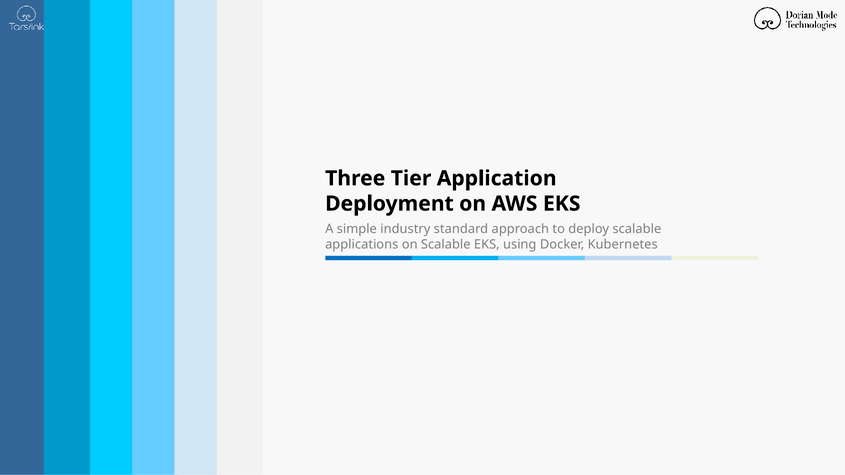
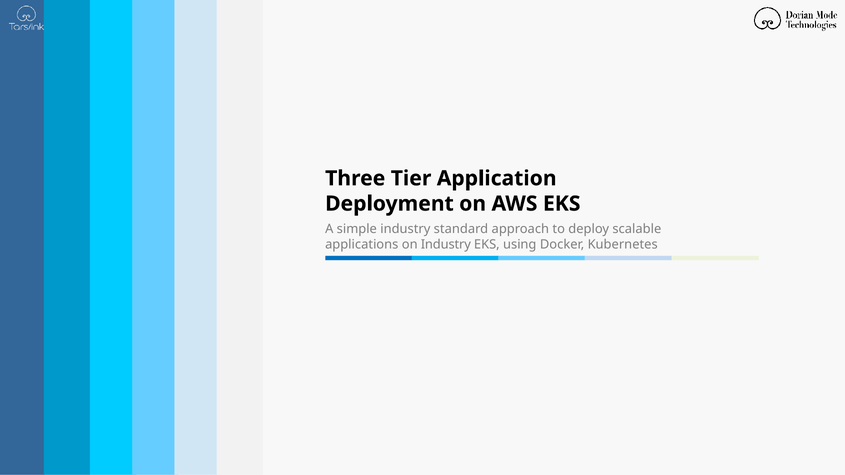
on Scalable: Scalable -> Industry (446, 245)
